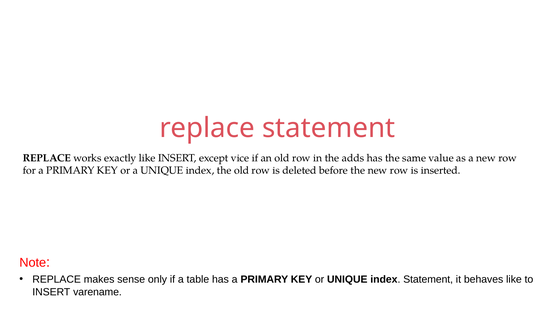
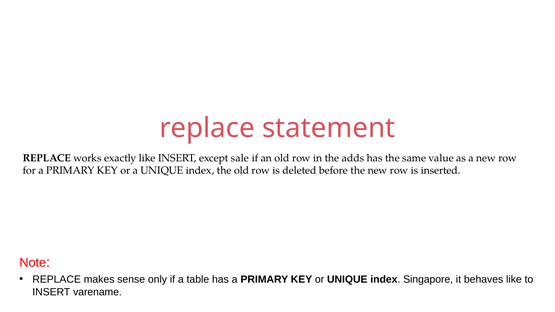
vice: vice -> sale (240, 158)
index Statement: Statement -> Singapore (428, 280)
